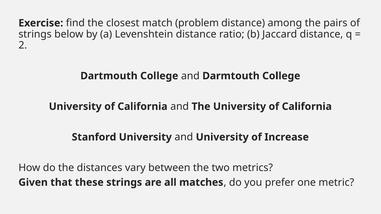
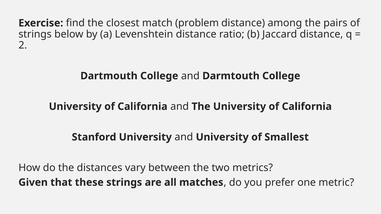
Increase: Increase -> Smallest (287, 137)
